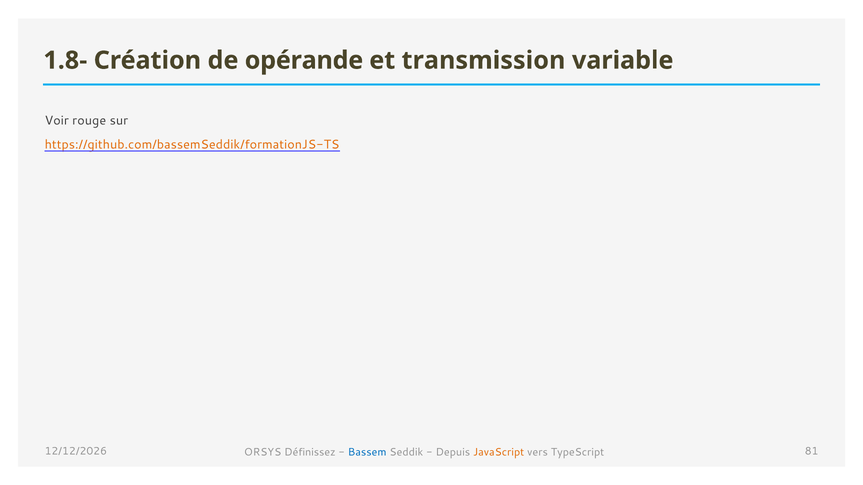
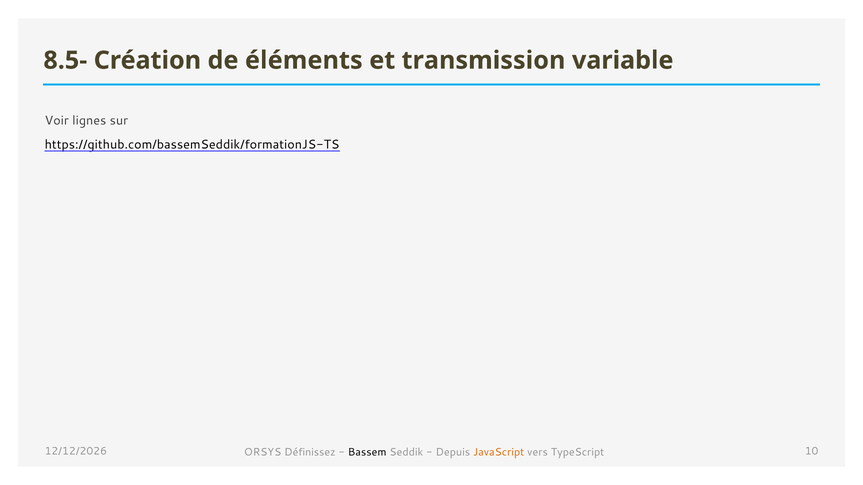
1.8-: 1.8- -> 8.5- (65, 60)
opérande: opérande -> éléments (304, 60)
rouge: rouge -> lignes (89, 121)
https://github.com/bassemSeddik/formationJS-TS colour: orange -> black (192, 145)
Bassem colour: blue -> black (367, 453)
81: 81 -> 10 (812, 452)
